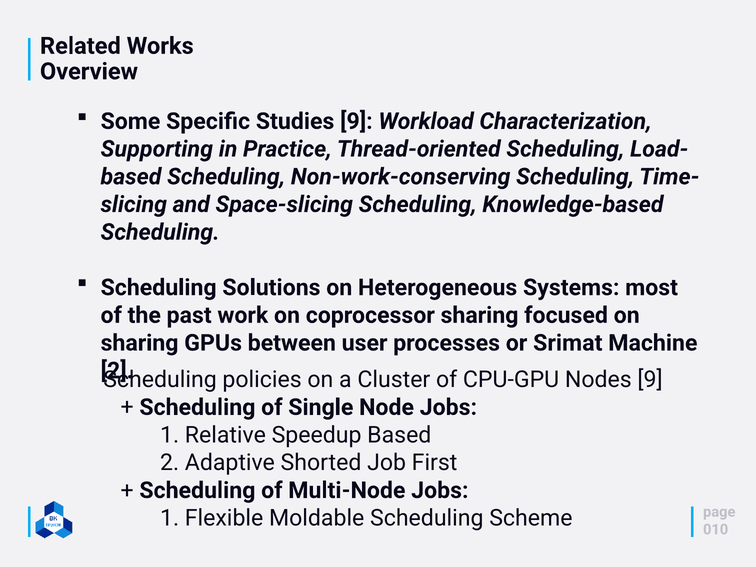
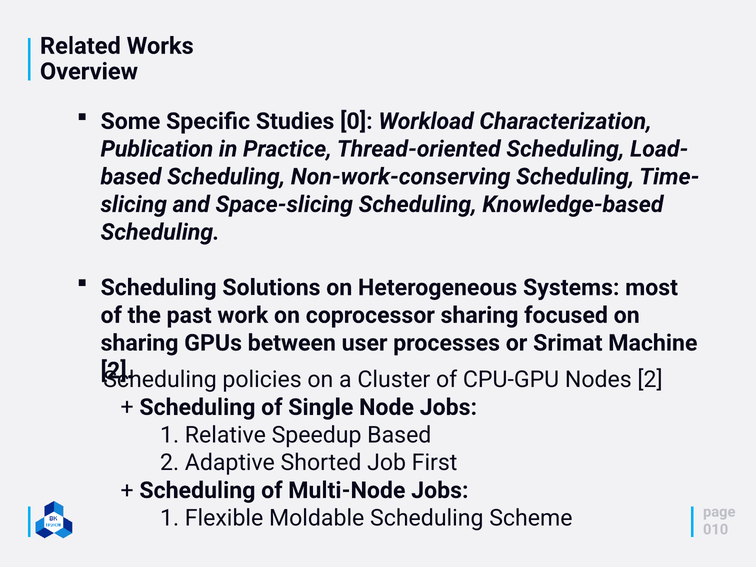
Studies 9: 9 -> 0 (356, 121)
Supporting: Supporting -> Publication (157, 149)
Nodes 9: 9 -> 2 (650, 380)
